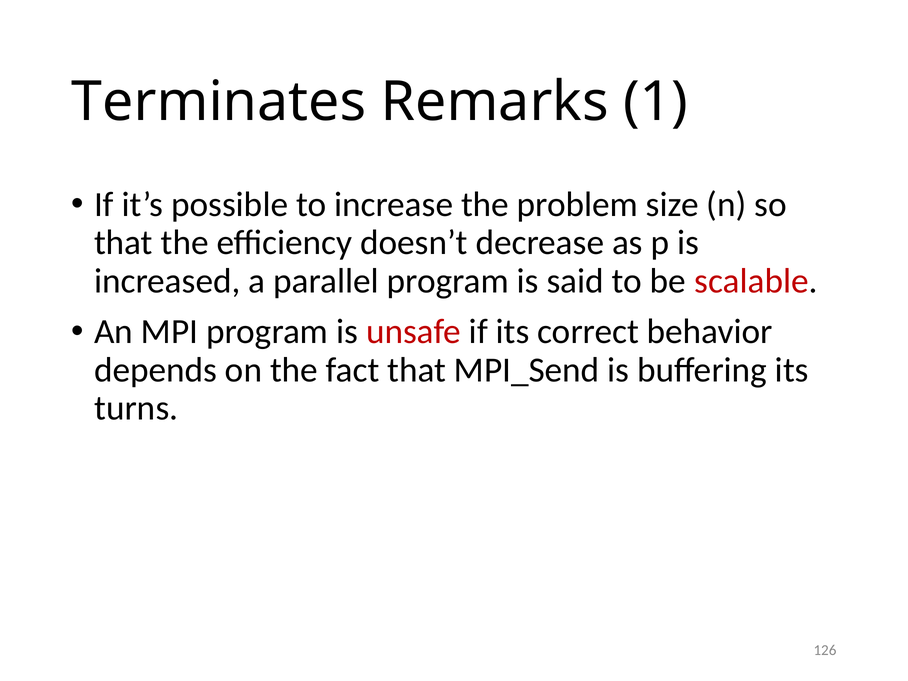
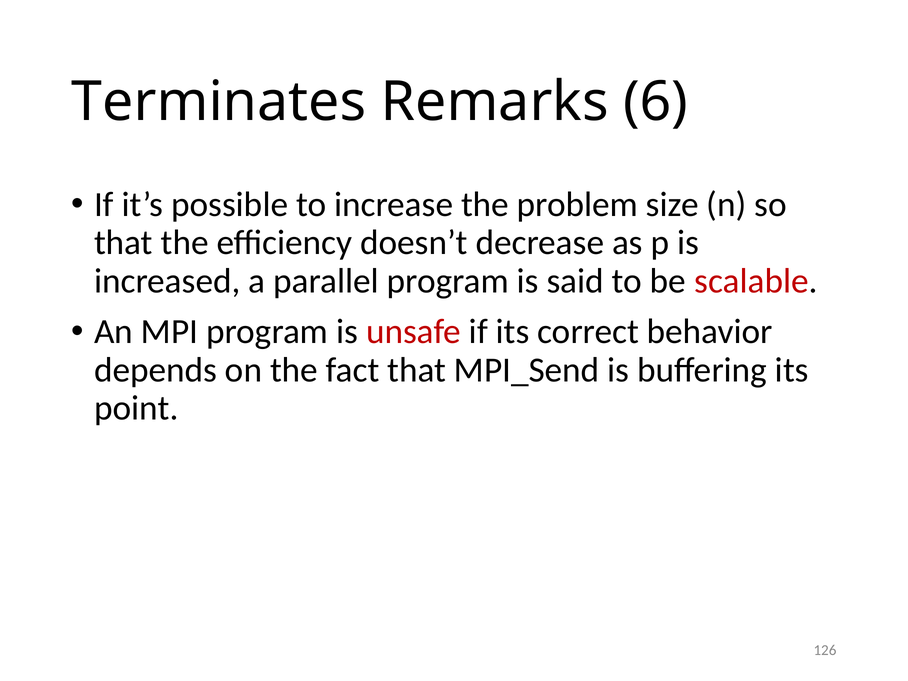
1: 1 -> 6 (656, 102)
turns: turns -> point (136, 408)
